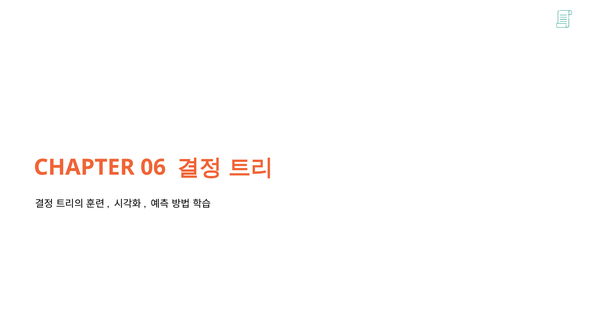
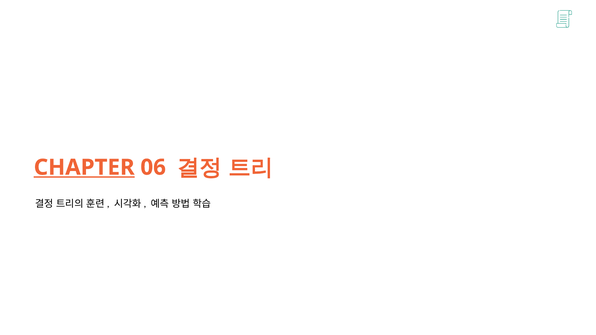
CHAPTER underline: none -> present (84, 167)
